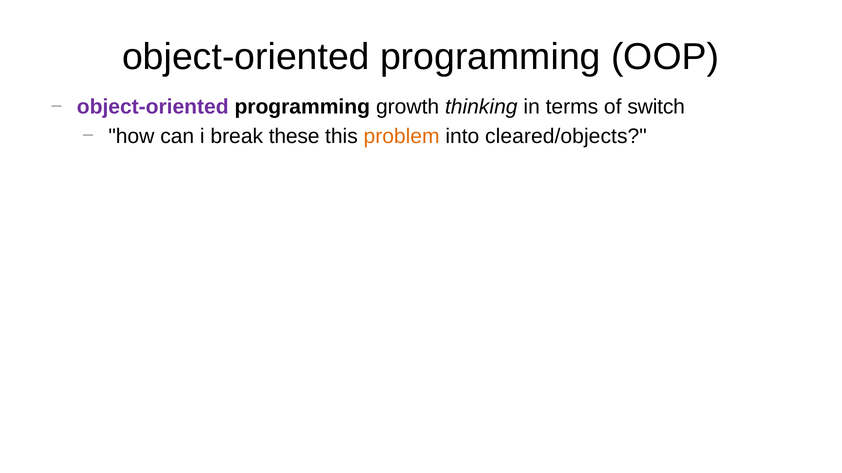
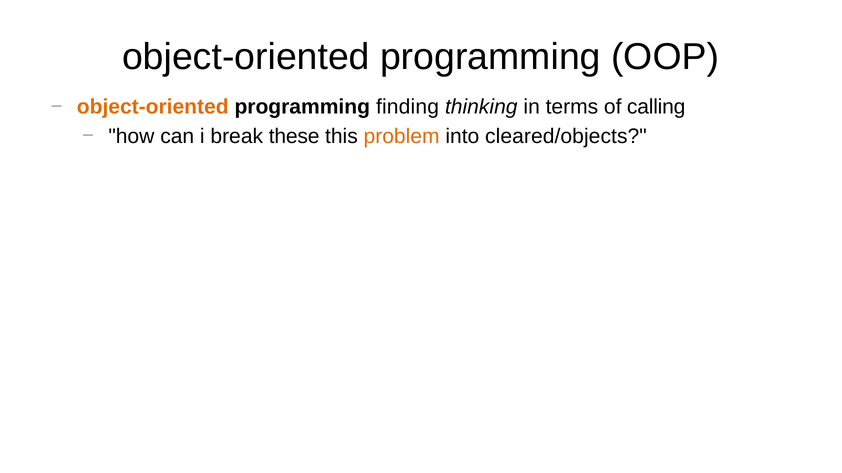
object-oriented colour: purple -> orange (153, 107)
growth: growth -> finding (408, 107)
switch: switch -> calling (656, 107)
